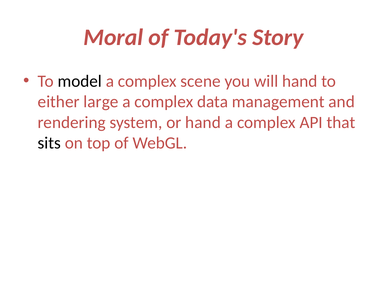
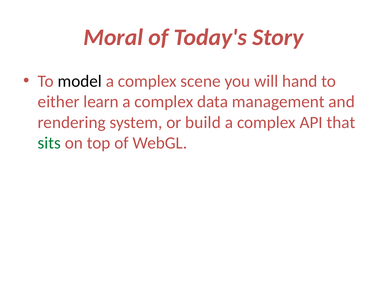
large: large -> learn (101, 102)
or hand: hand -> build (203, 122)
sits colour: black -> green (49, 143)
